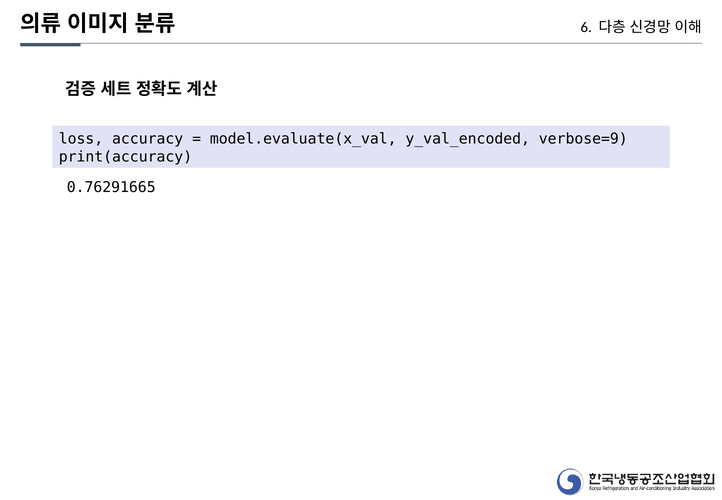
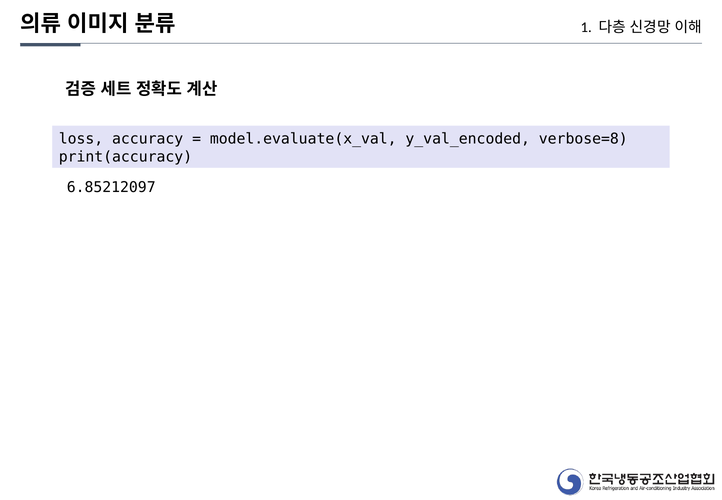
6: 6 -> 1 (586, 27)
verbose=9: verbose=9 -> verbose=8 (583, 139)
0.76291665: 0.76291665 -> 6.85212097 (111, 187)
